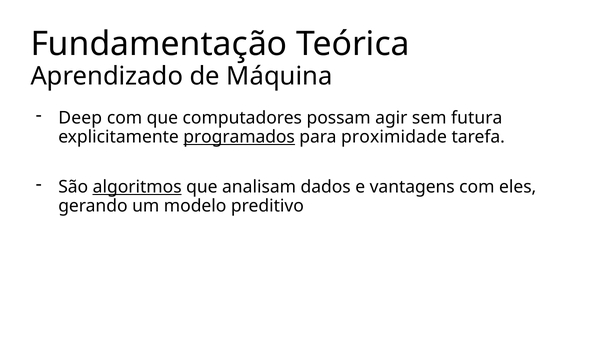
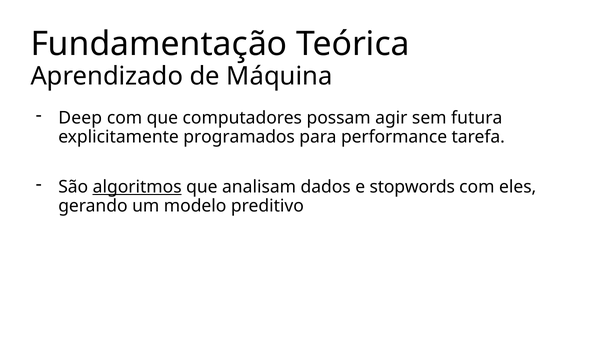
programados underline: present -> none (239, 137)
proximidade: proximidade -> performance (394, 137)
vantagens: vantagens -> stopwords (412, 187)
